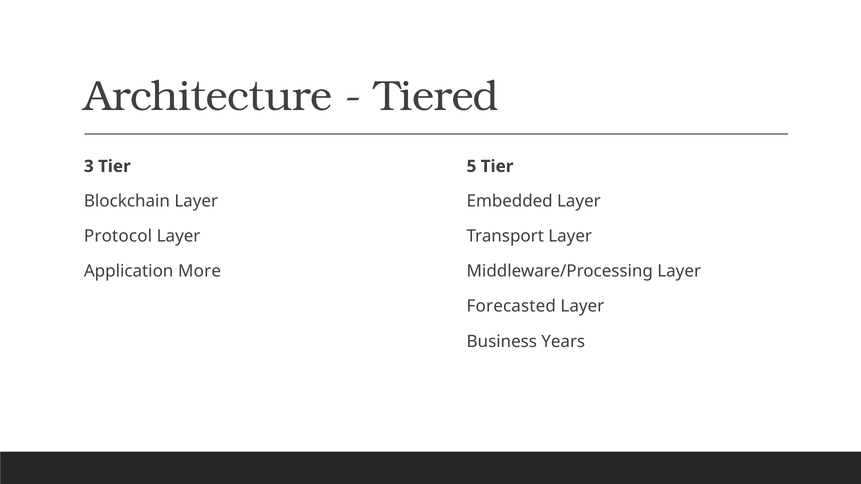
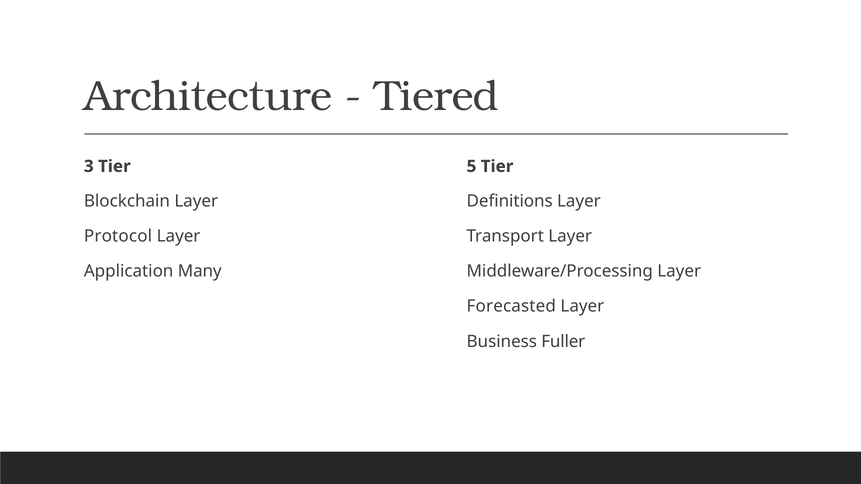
Embedded: Embedded -> Definitions (510, 201)
More: More -> Many (200, 272)
Years: Years -> Fuller (563, 342)
